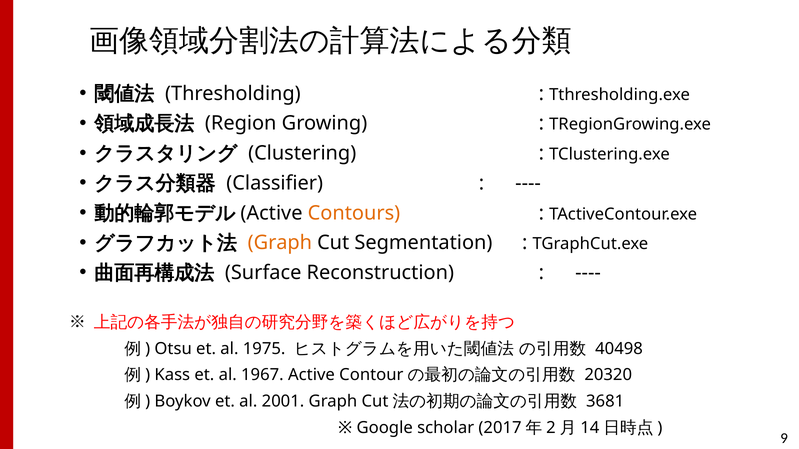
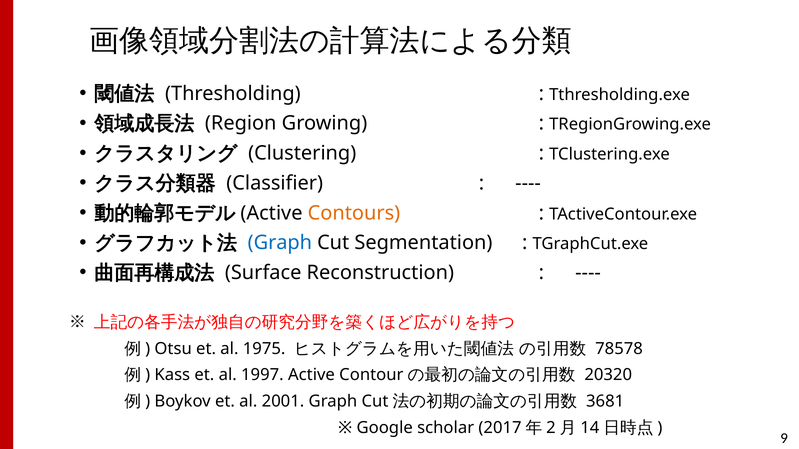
Graph colour: orange -> blue (280, 243)
40498: 40498 -> 78578 (619, 349)
1967: 1967 -> 1997 (262, 375)
